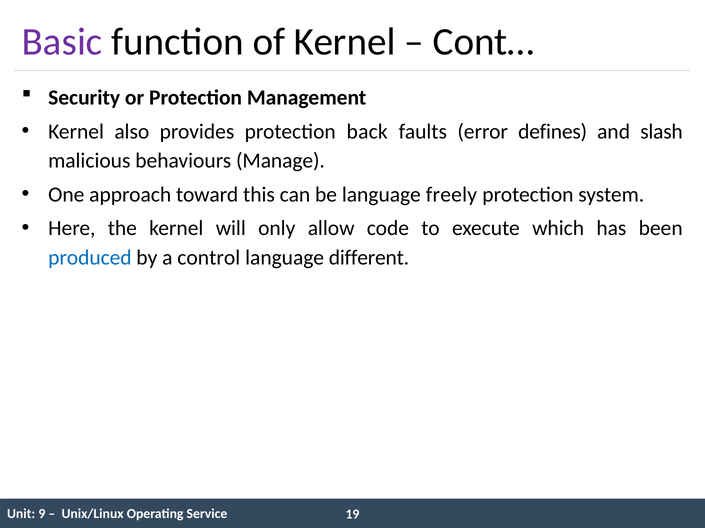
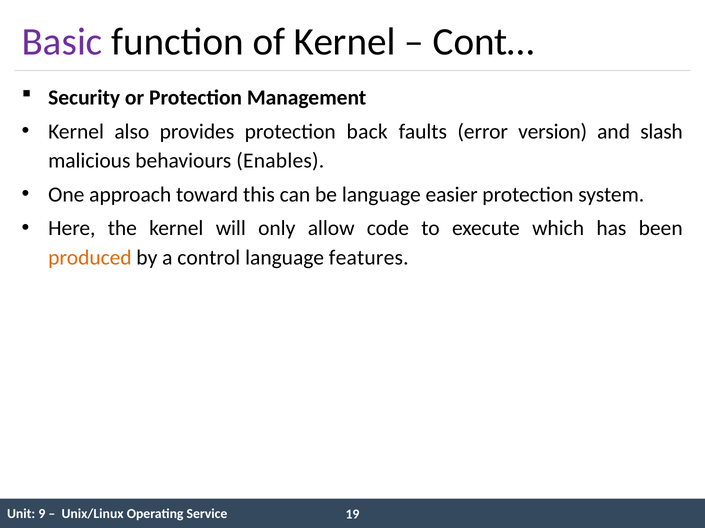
defines: defines -> version (553, 132)
Manage: Manage -> Enables (280, 161)
freely: freely -> easier (452, 195)
produced colour: blue -> orange (90, 258)
different: different -> features (369, 258)
